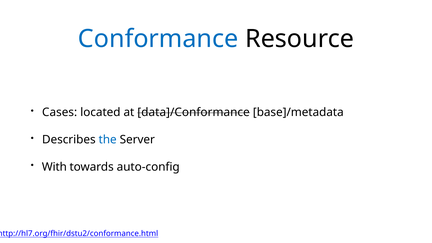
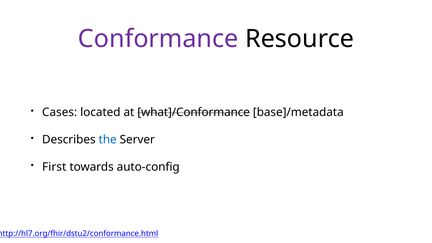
Conformance colour: blue -> purple (158, 39)
data]/Conformance: data]/Conformance -> what]/Conformance (194, 112)
With: With -> First (54, 167)
